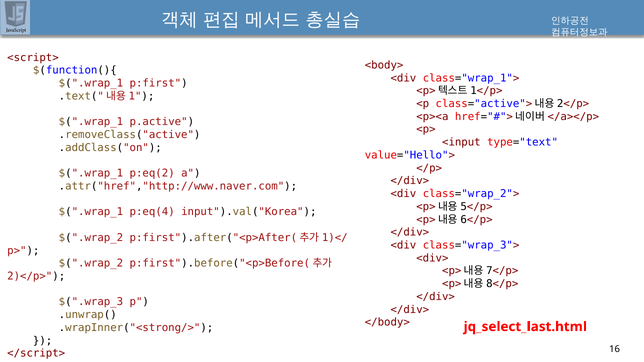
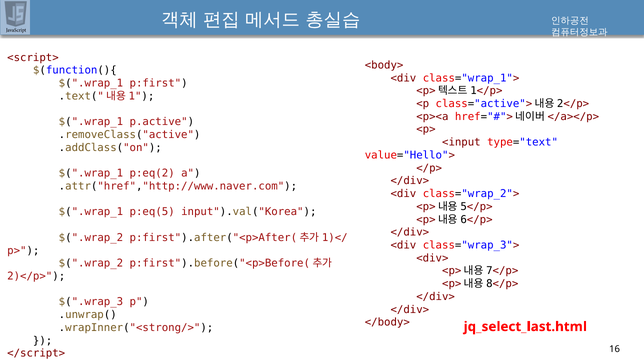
p:eq(4: p:eq(4 -> p:eq(5 (152, 212)
